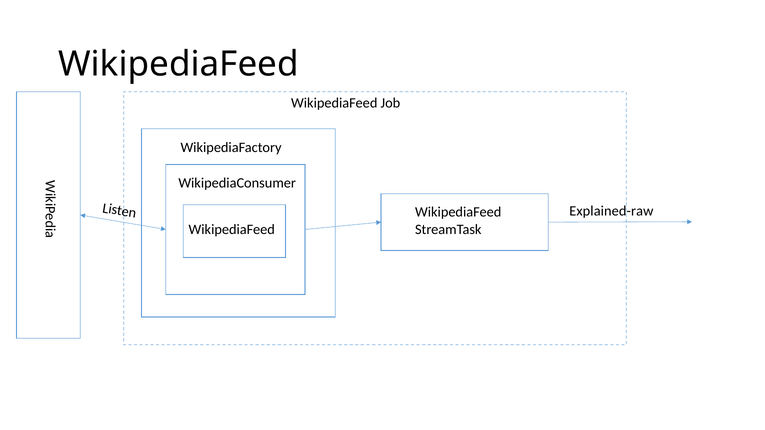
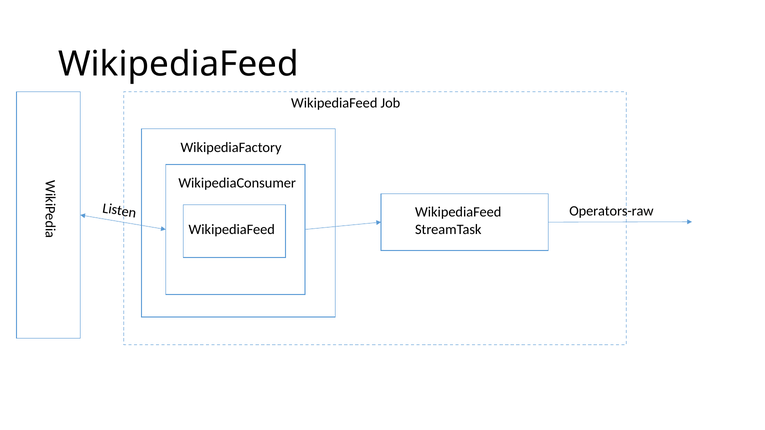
Explained-raw: Explained-raw -> Operators-raw (611, 211)
